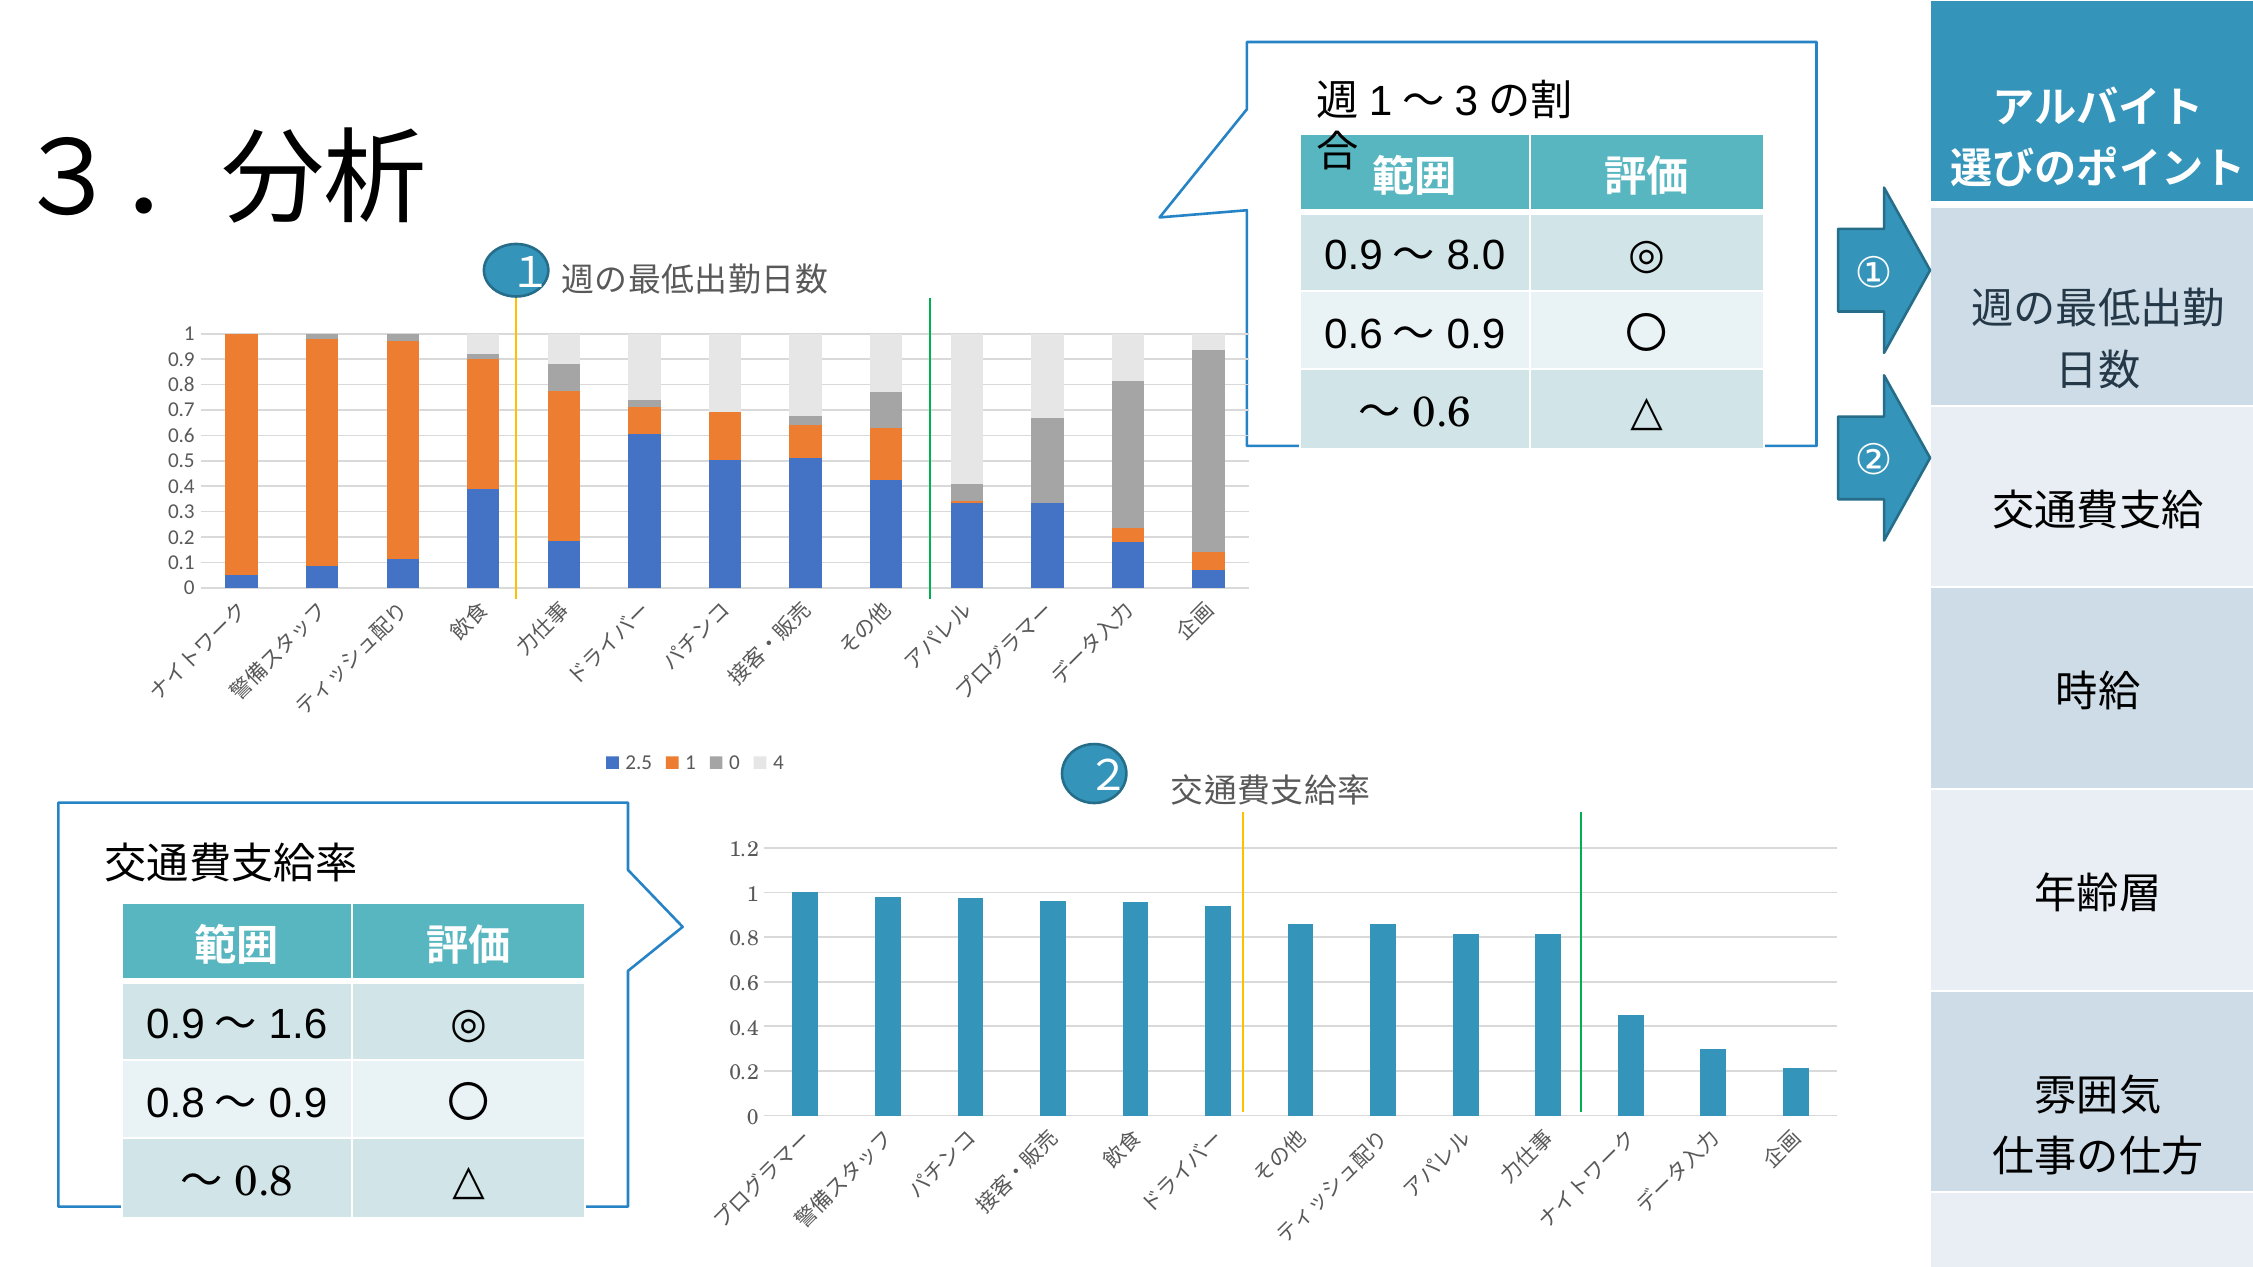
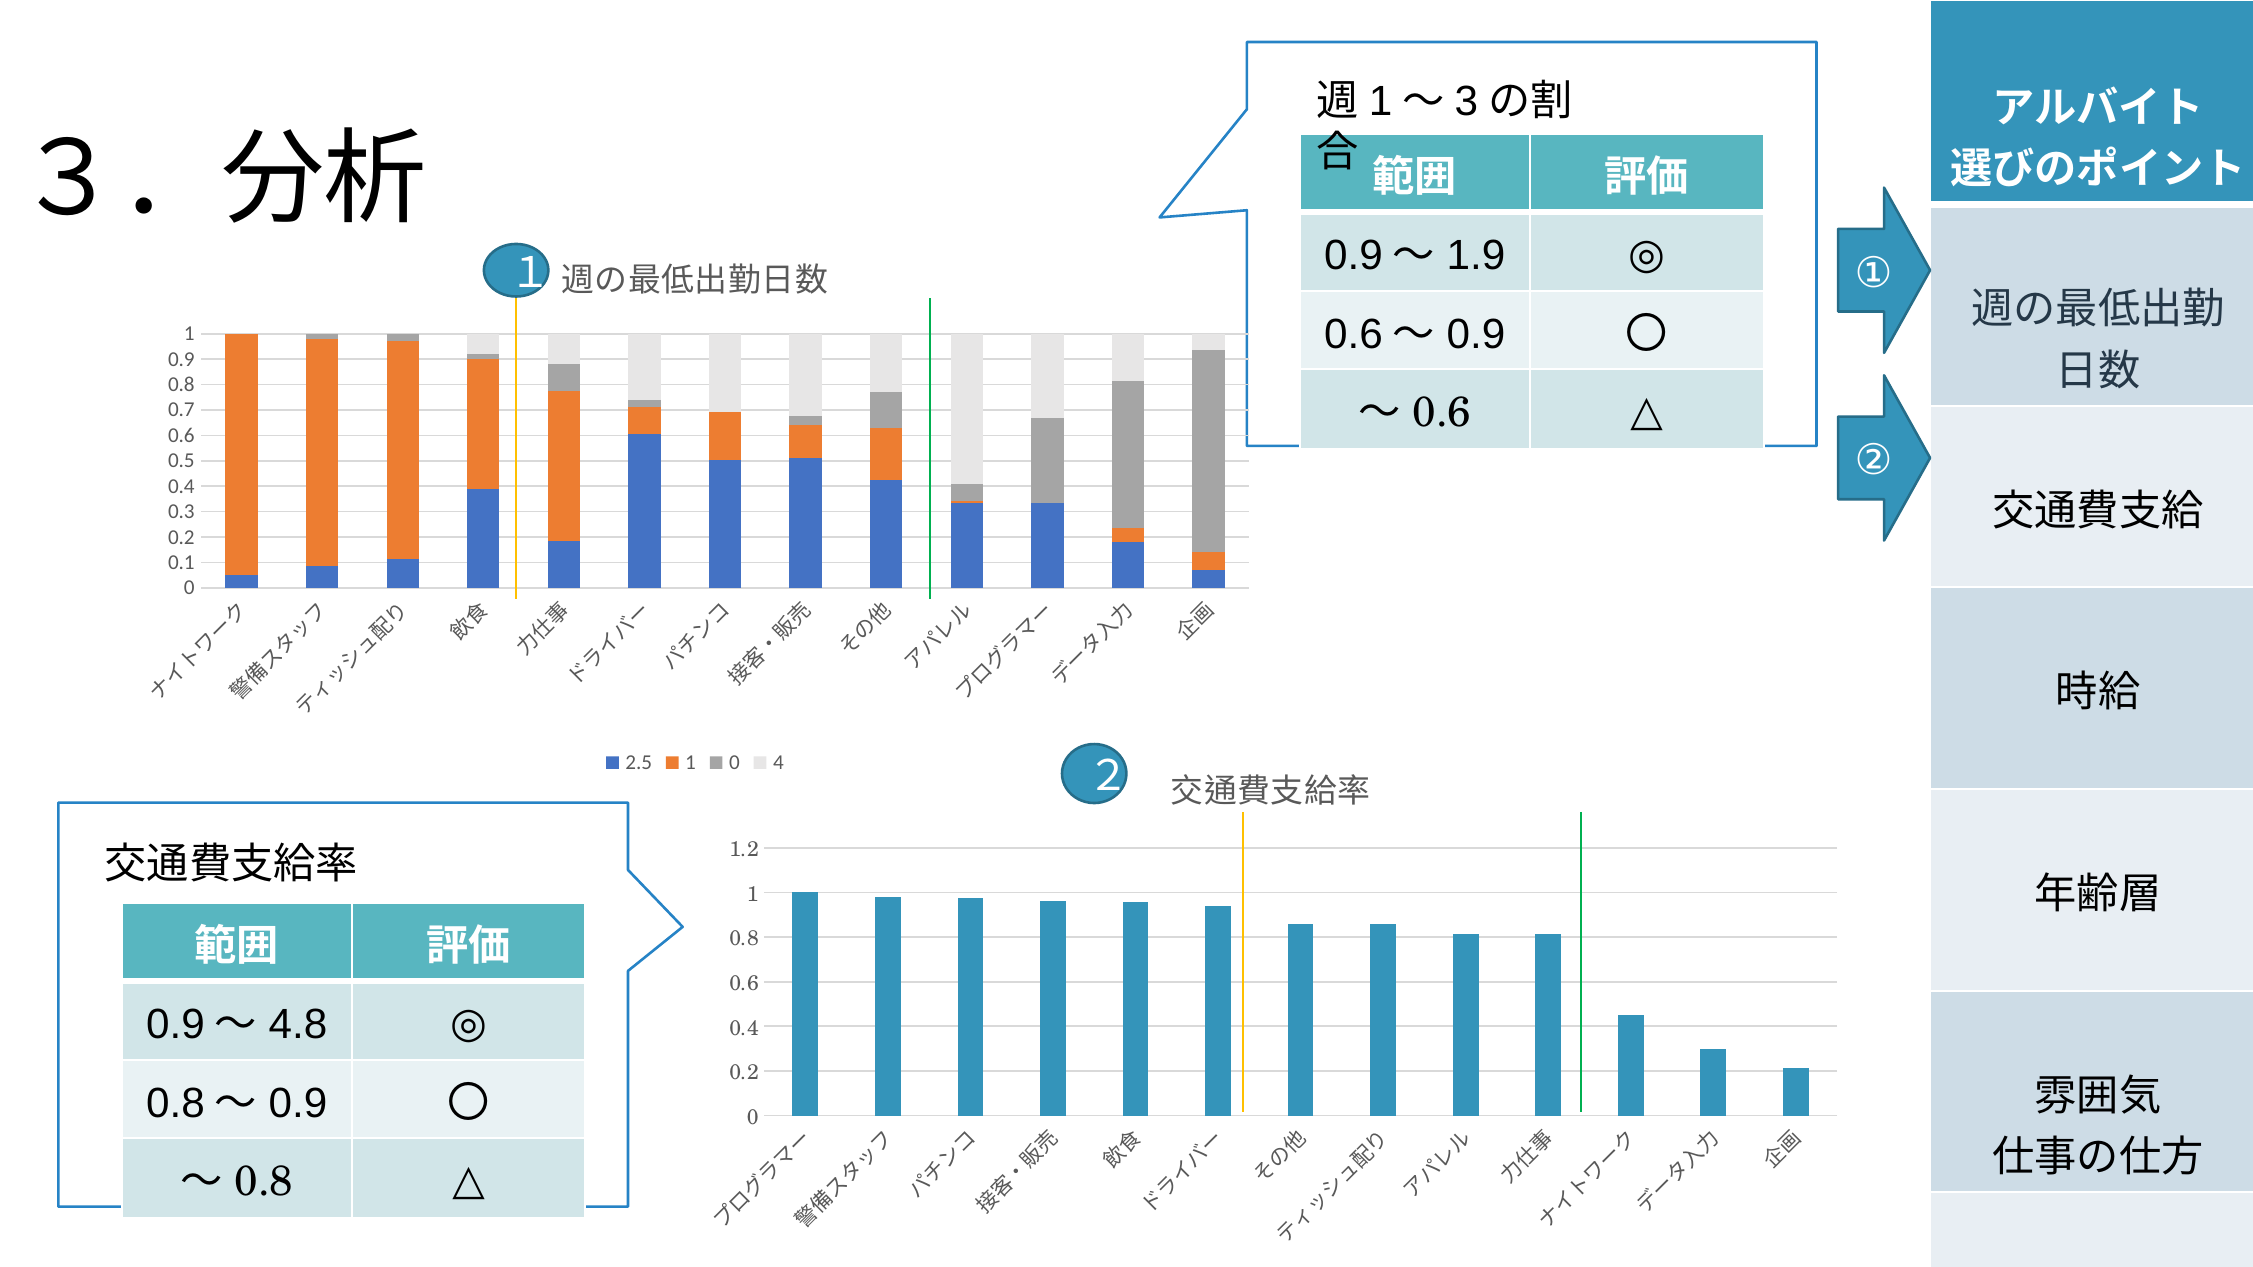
8.0: 8.0 -> 1.9 (1476, 255)
1.6: 1.6 -> 4.8 (298, 1024)
